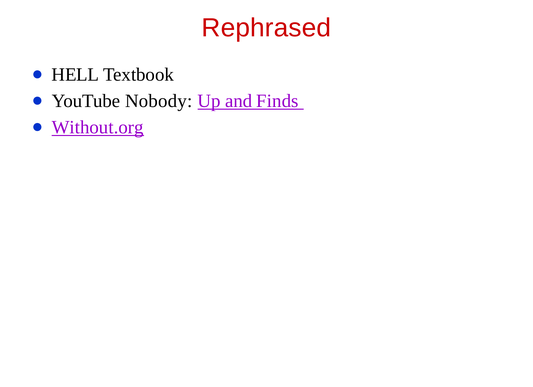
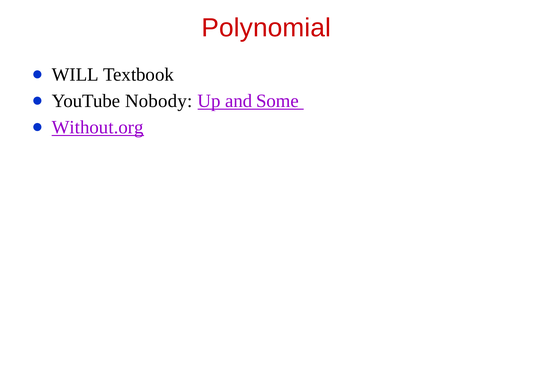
Rephrased: Rephrased -> Polynomial (266, 28)
HELL: HELL -> WILL (75, 75)
Finds: Finds -> Some (277, 101)
